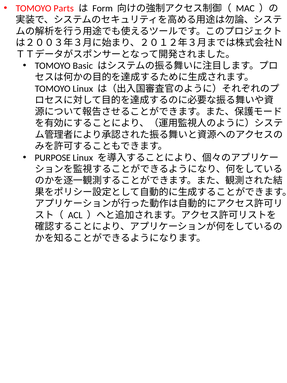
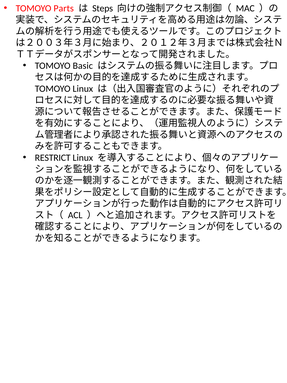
Form: Form -> Steps (103, 8)
PURPOSE: PURPOSE -> RESTRICT (53, 158)
